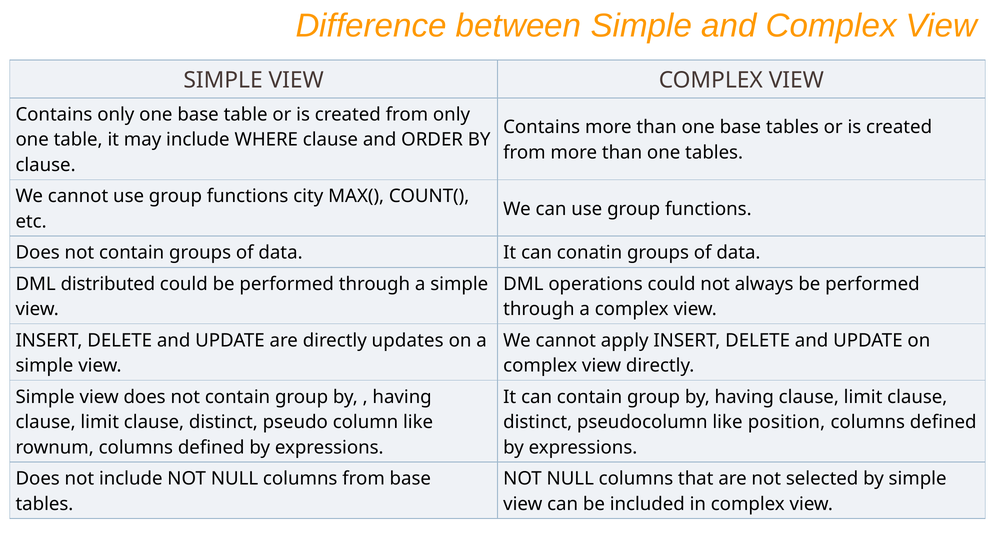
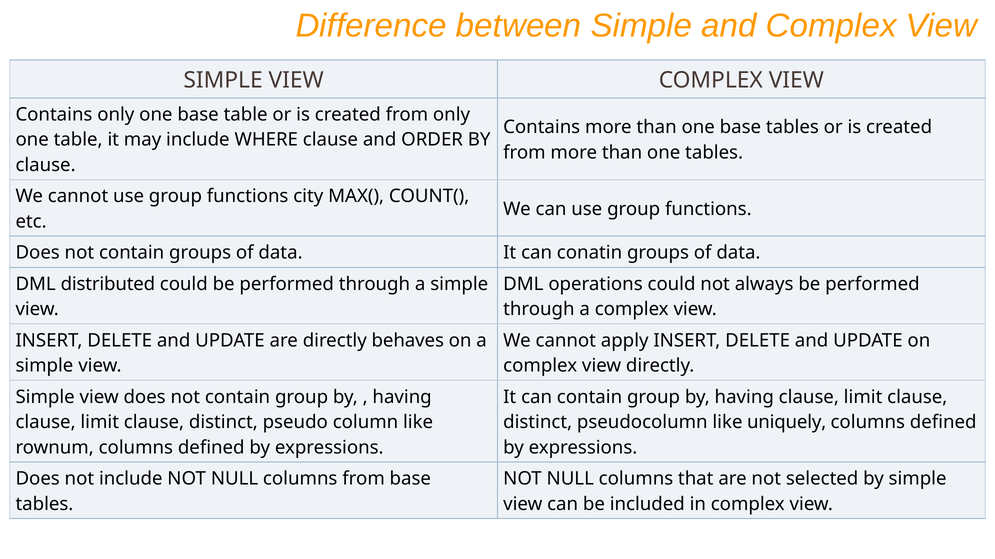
updates: updates -> behaves (408, 341)
position: position -> uniquely (787, 423)
